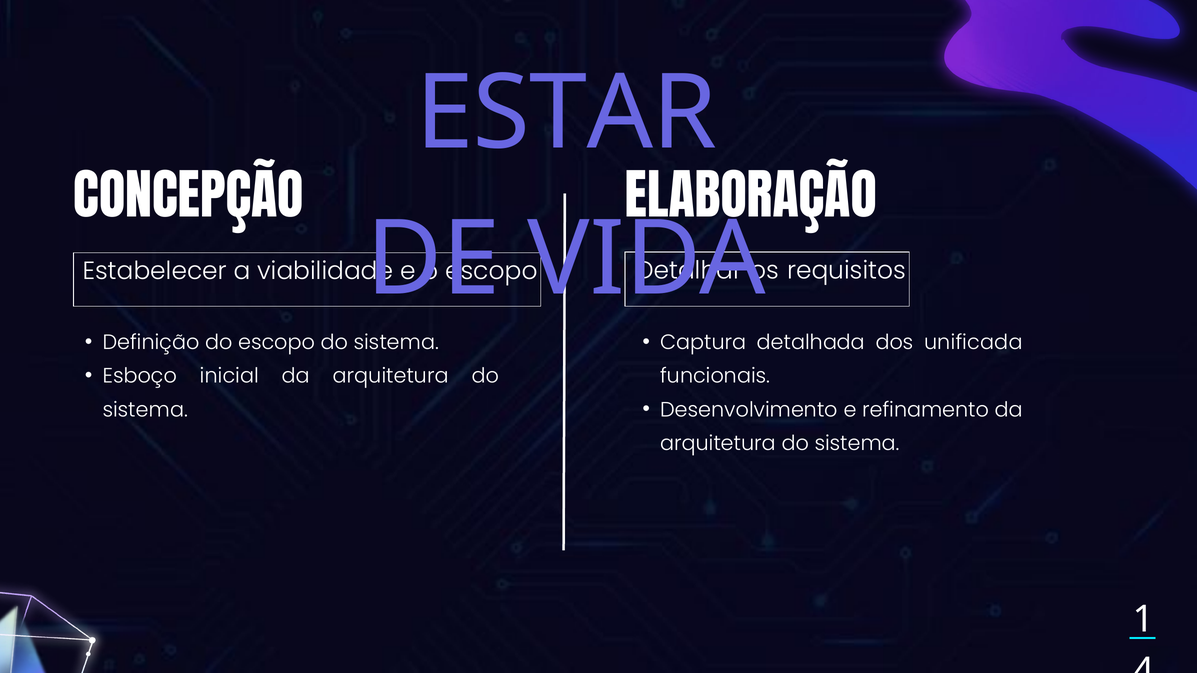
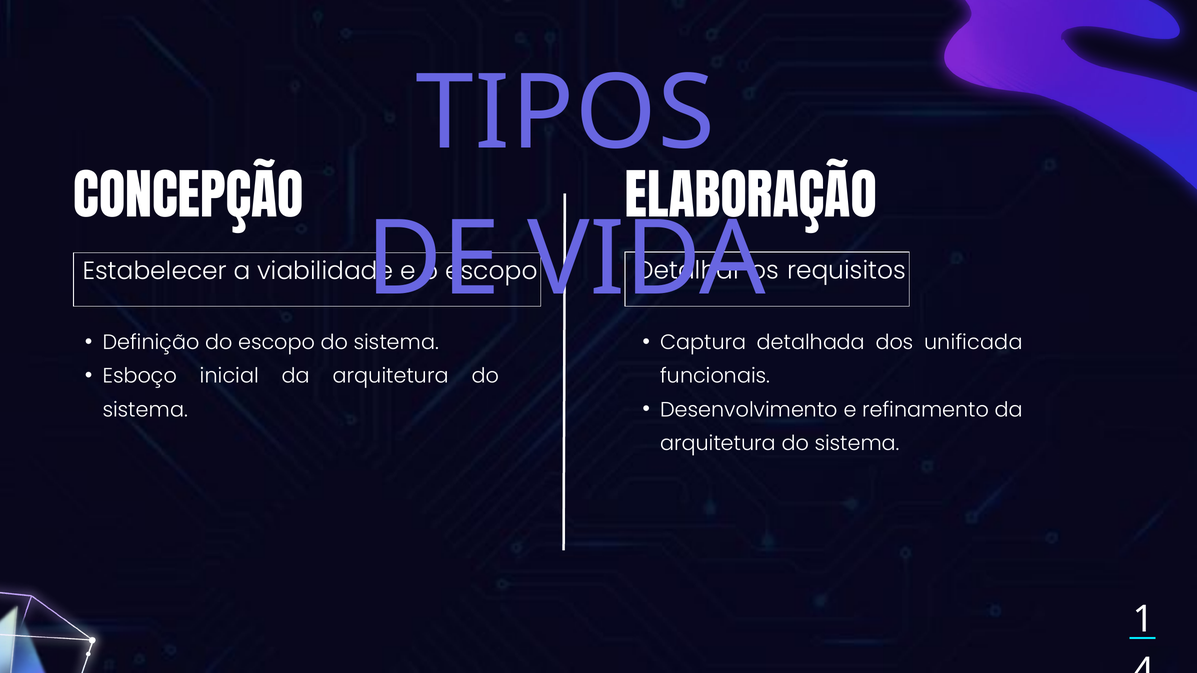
ESTAR: ESTAR -> TIPOS (566, 113)
